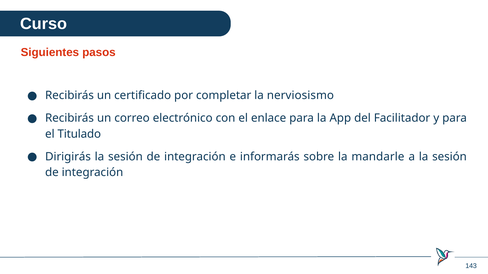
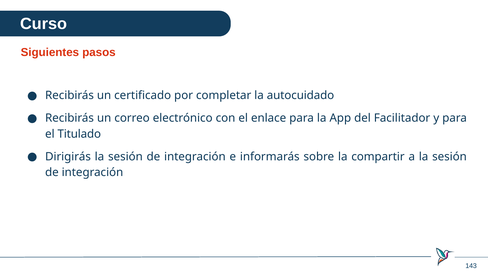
nerviosismo: nerviosismo -> autocuidado (300, 96)
mandarle: mandarle -> compartir (378, 157)
